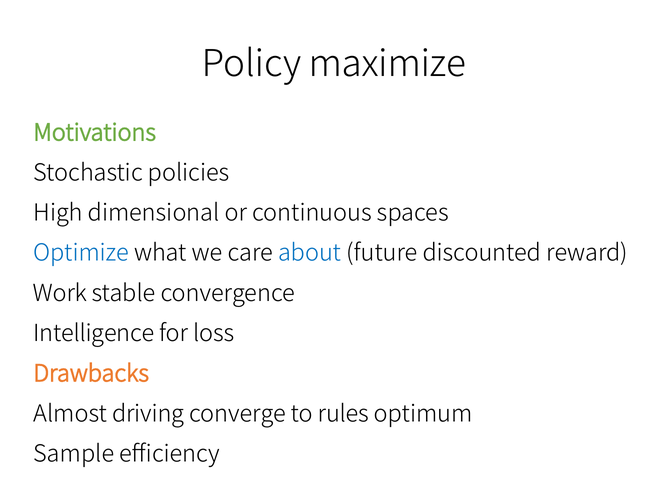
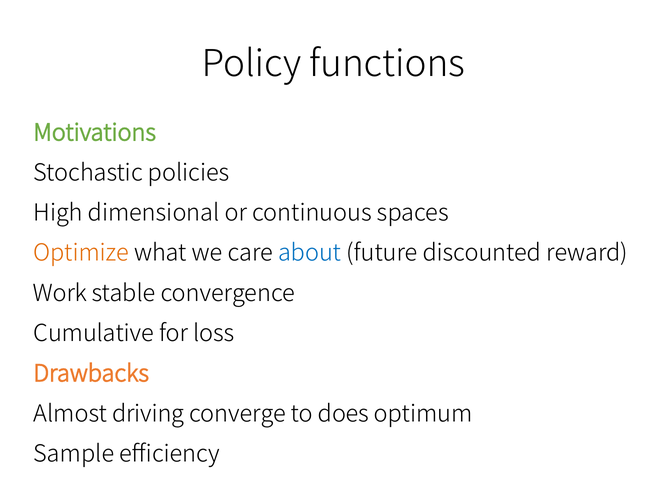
maximize: maximize -> functions (387, 64)
Optimize colour: blue -> orange (81, 253)
Intelligence: Intelligence -> Cumulative (94, 334)
rules: rules -> does (343, 414)
